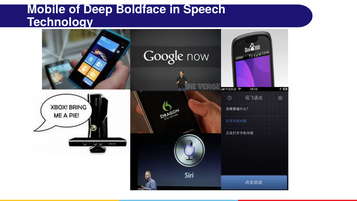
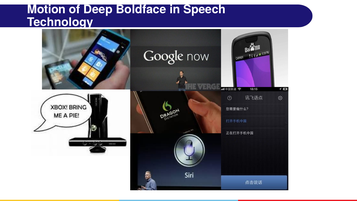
Mobile: Mobile -> Motion (46, 9)
